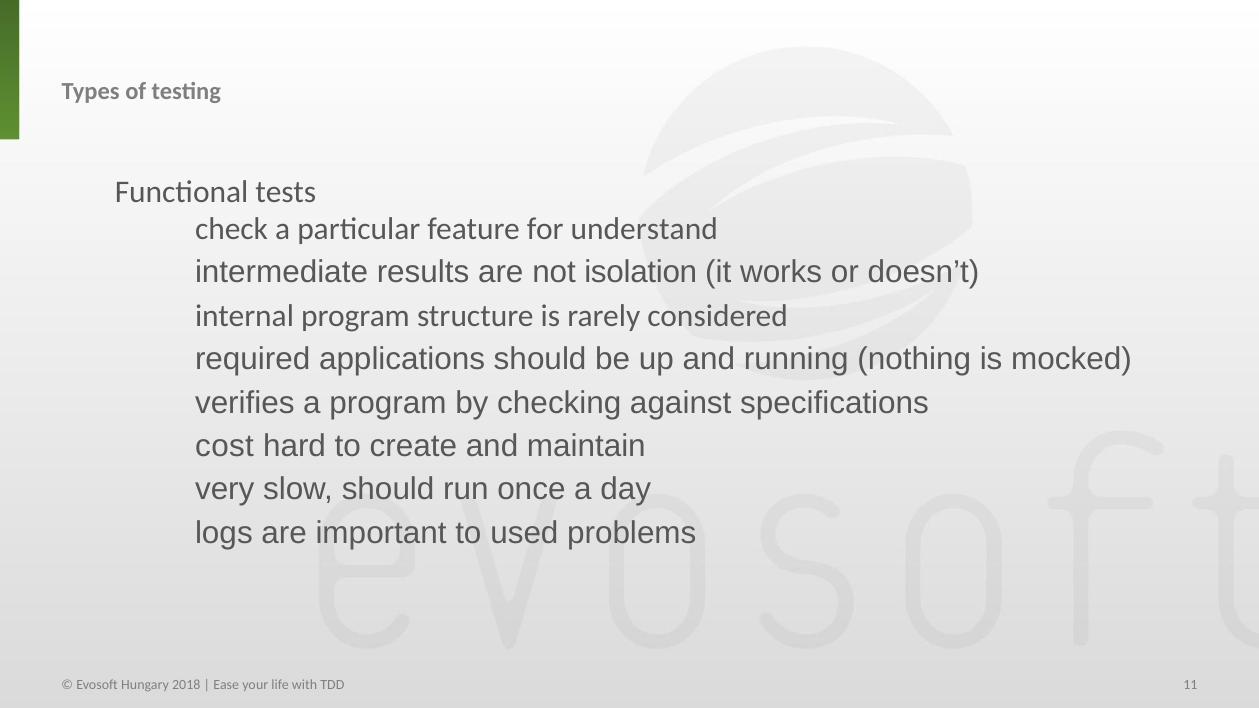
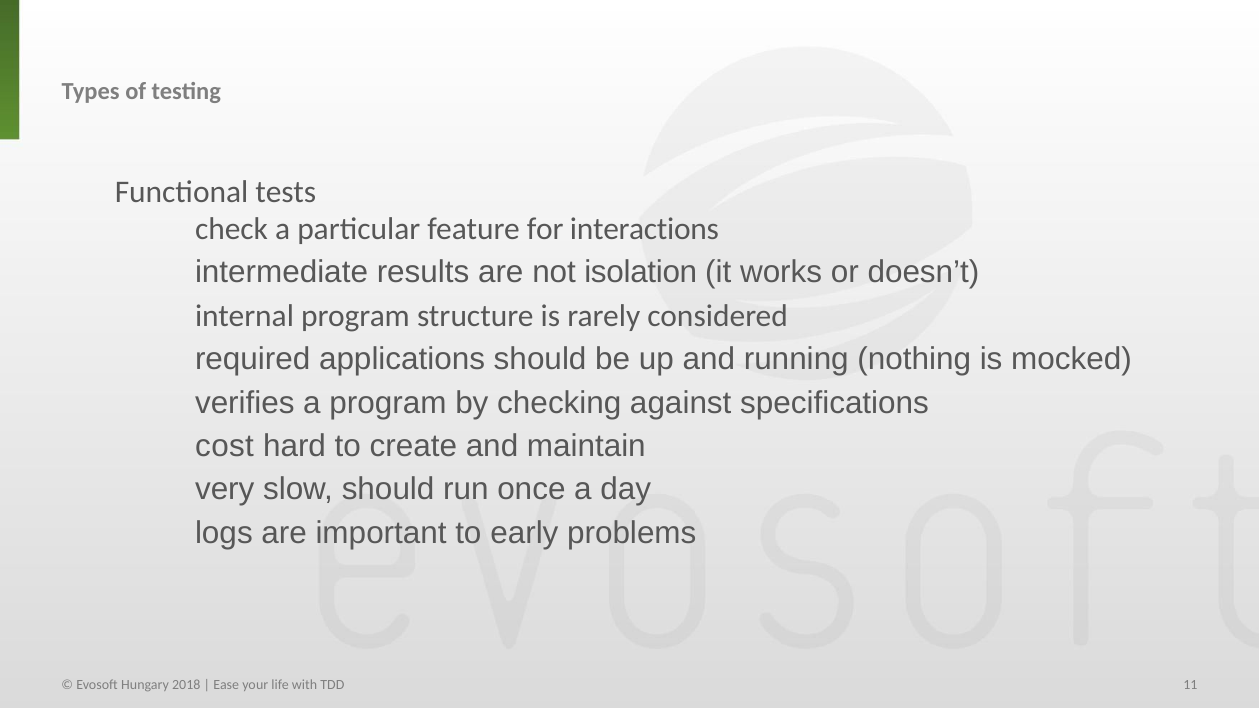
understand: understand -> interactions (644, 229)
used: used -> early (524, 533)
